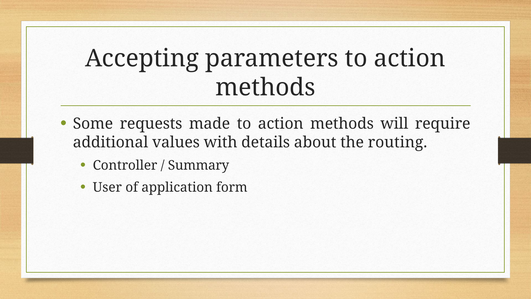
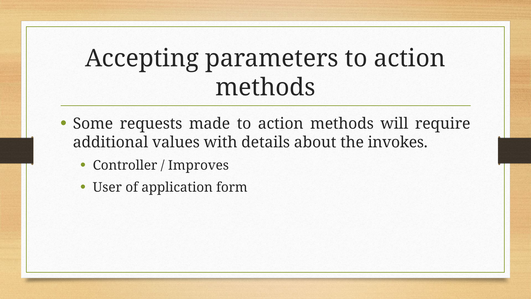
routing: routing -> invokes (398, 142)
Summary: Summary -> Improves (198, 165)
